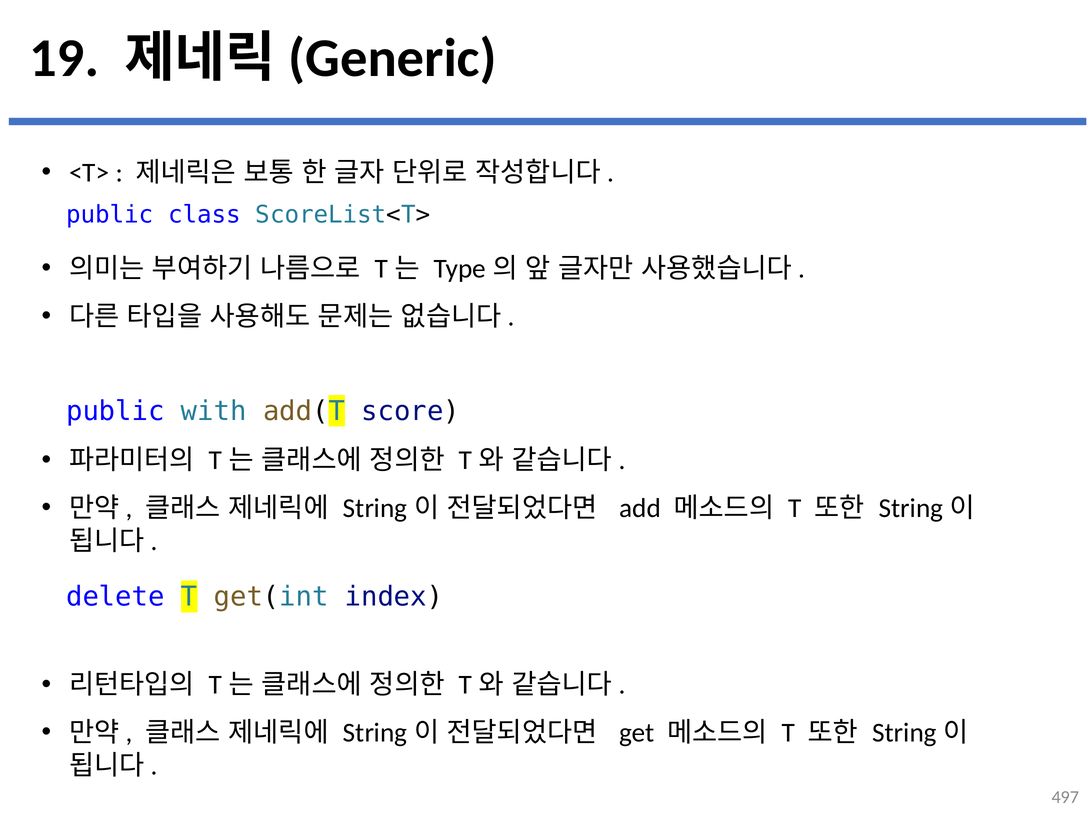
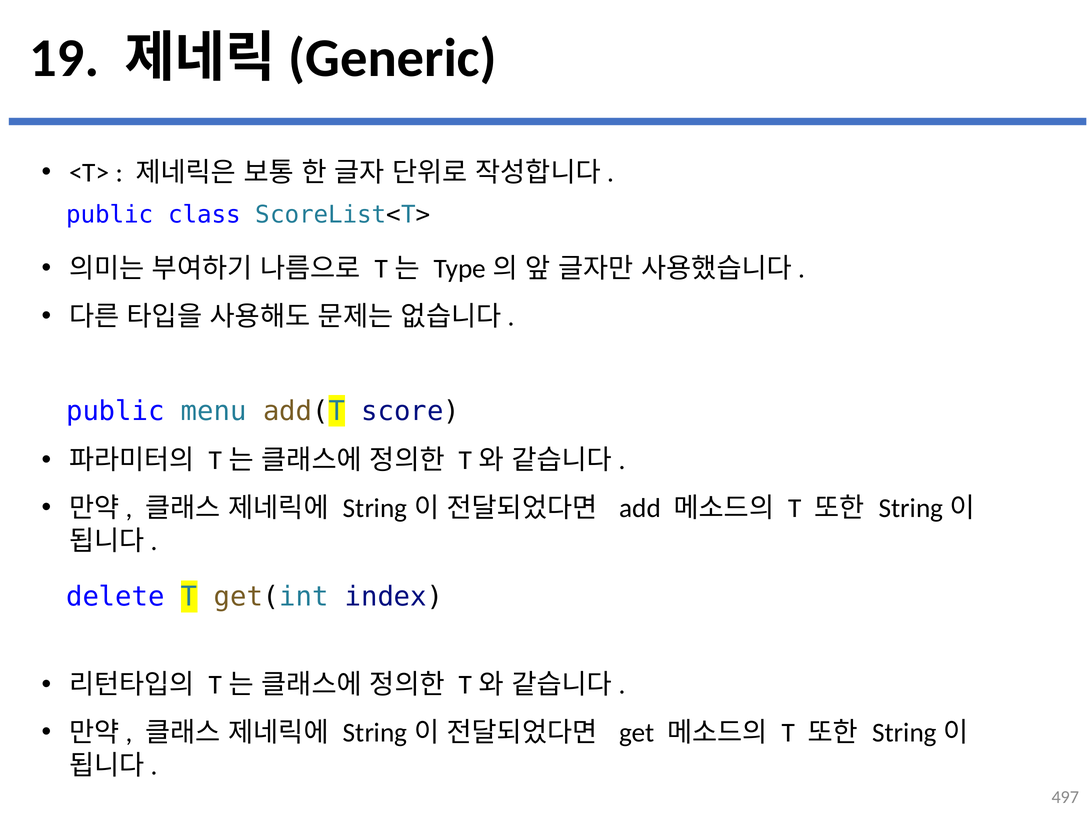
with: with -> menu (214, 411)
